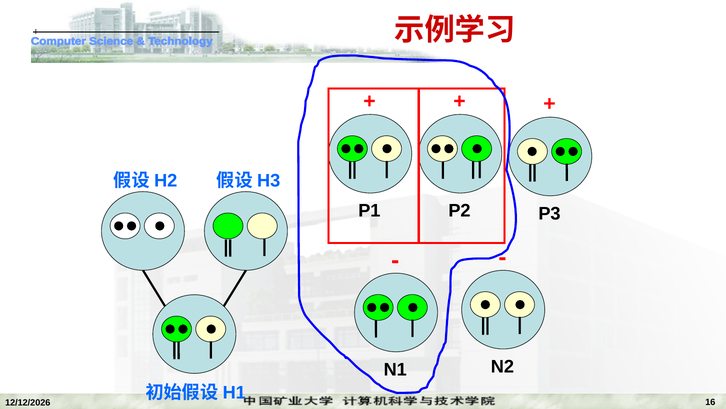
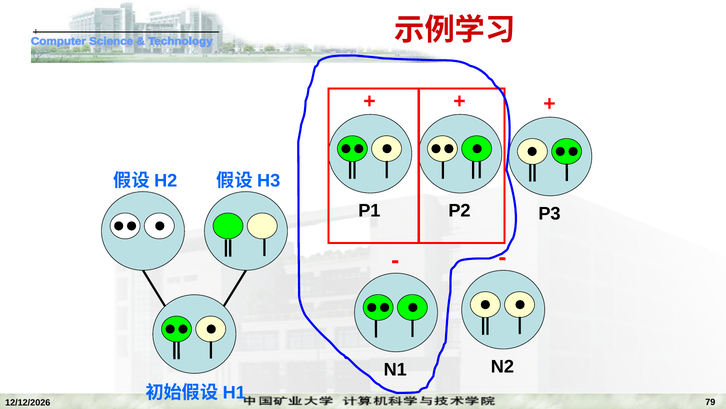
16: 16 -> 79 (710, 402)
